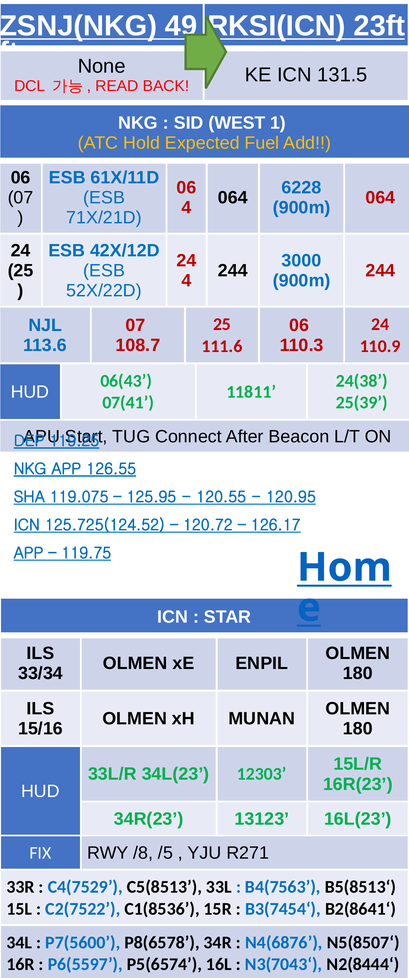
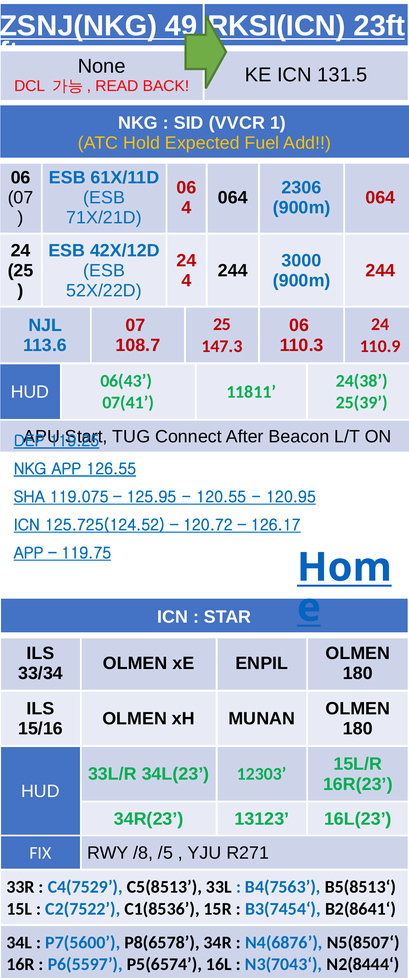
WEST: WEST -> VVCR (237, 123)
6228: 6228 -> 2306 (301, 188)
111.6: 111.6 -> 147.3 (222, 346)
